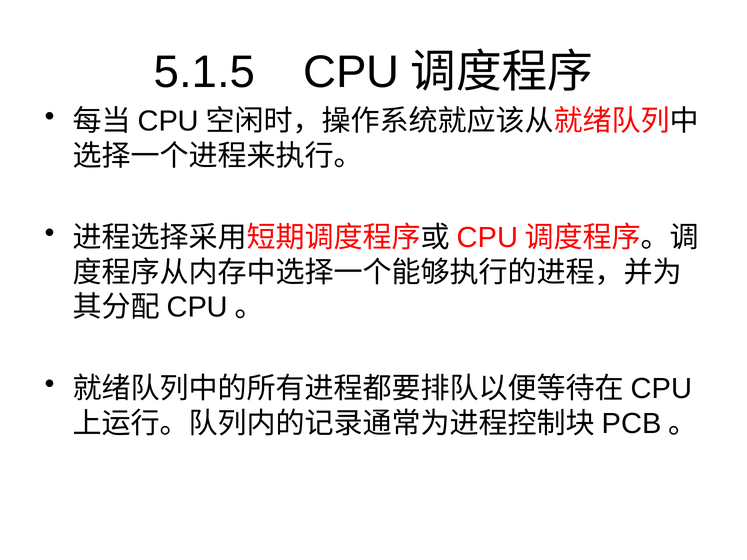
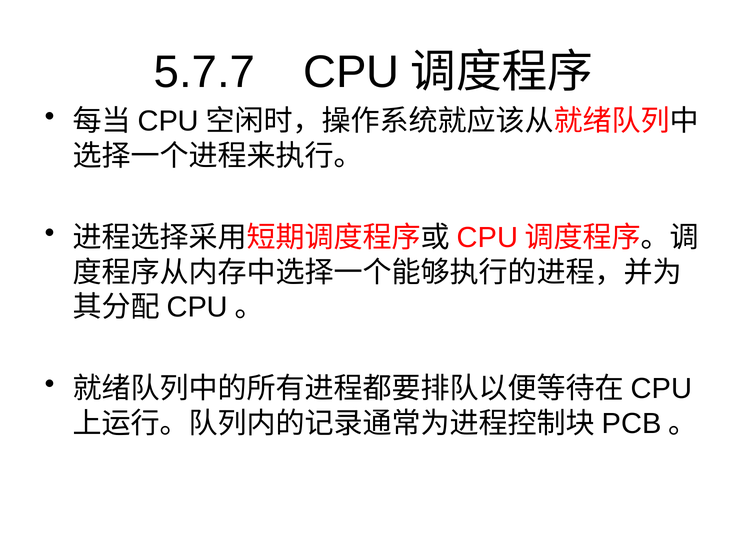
5.1.5: 5.1.5 -> 5.7.7 (204, 72)
